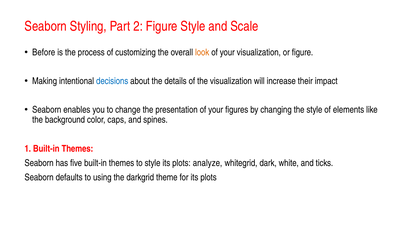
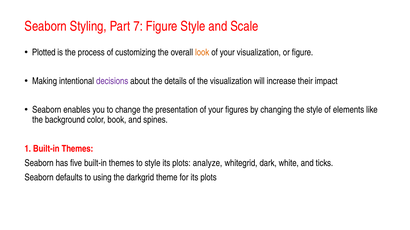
2: 2 -> 7 (138, 26)
Before: Before -> Plotted (44, 52)
decisions colour: blue -> purple (112, 81)
caps: caps -> book (117, 120)
